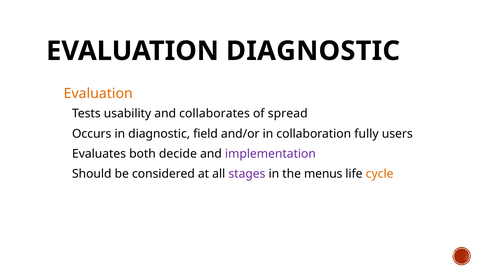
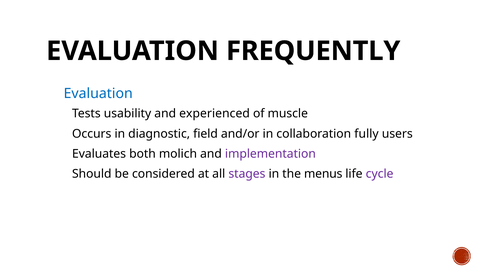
EVALUATION DIAGNOSTIC: DIAGNOSTIC -> FREQUENTLY (313, 51)
Evaluation colour: orange -> blue (98, 94)
collaborates: collaborates -> experienced (215, 114)
spread: spread -> muscle (288, 114)
decide: decide -> molich (178, 154)
cycle colour: orange -> purple (380, 174)
